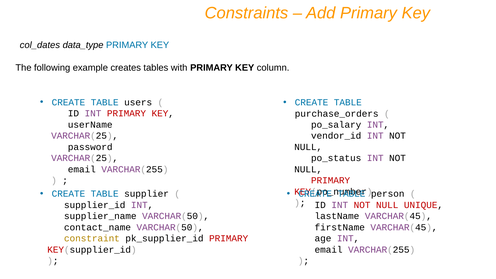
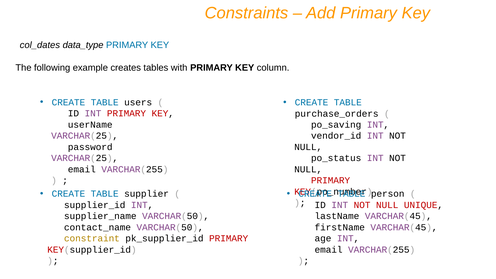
po_salary: po_salary -> po_saving (336, 125)
